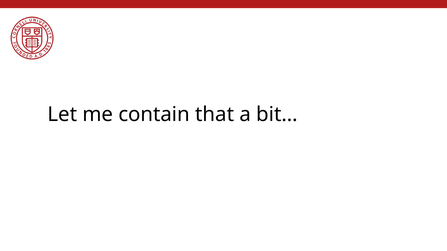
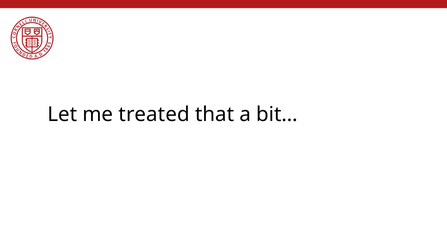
contain: contain -> treated (154, 115)
